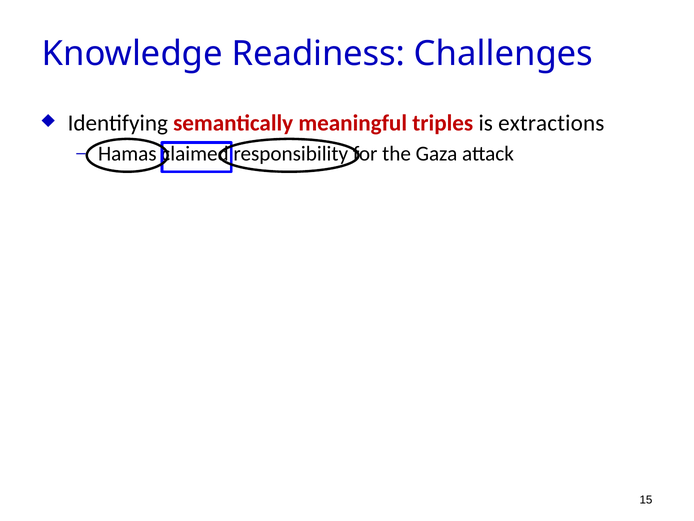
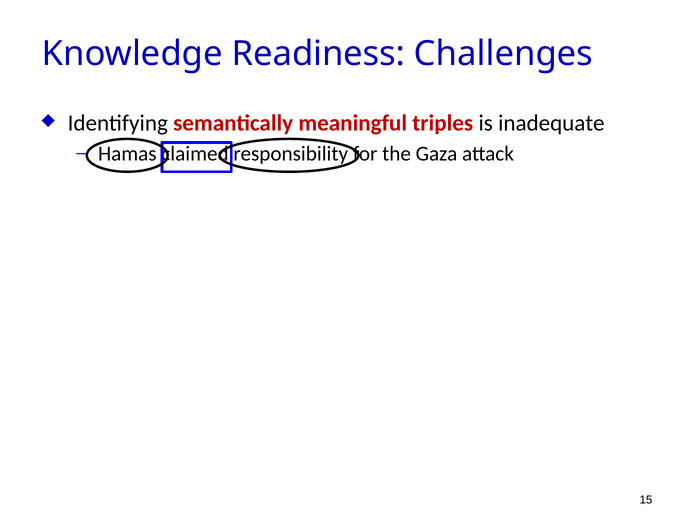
extractions: extractions -> inadequate (551, 123)
